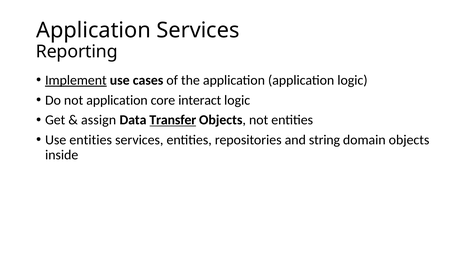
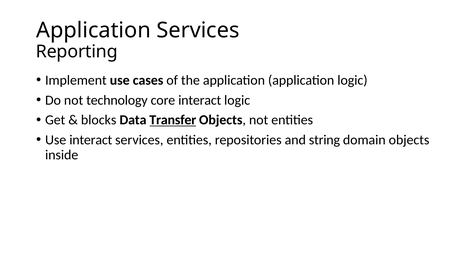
Implement underline: present -> none (76, 80)
not application: application -> technology (117, 100)
assign: assign -> blocks (99, 120)
Use entities: entities -> interact (91, 140)
